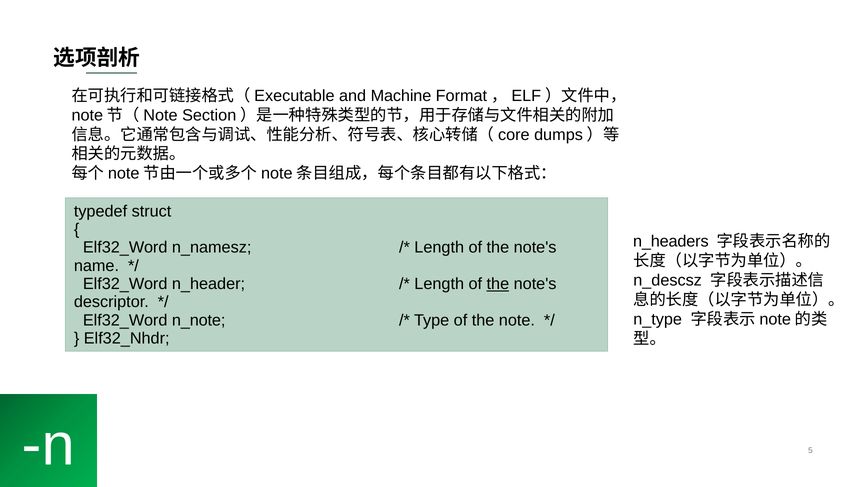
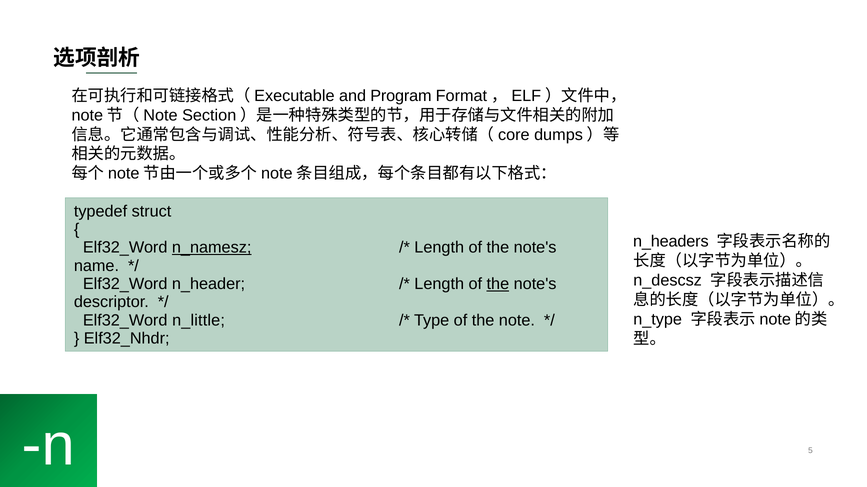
Machine: Machine -> Program (401, 96)
n_namesz underline: none -> present (212, 248)
n_note: n_note -> n_little (199, 321)
